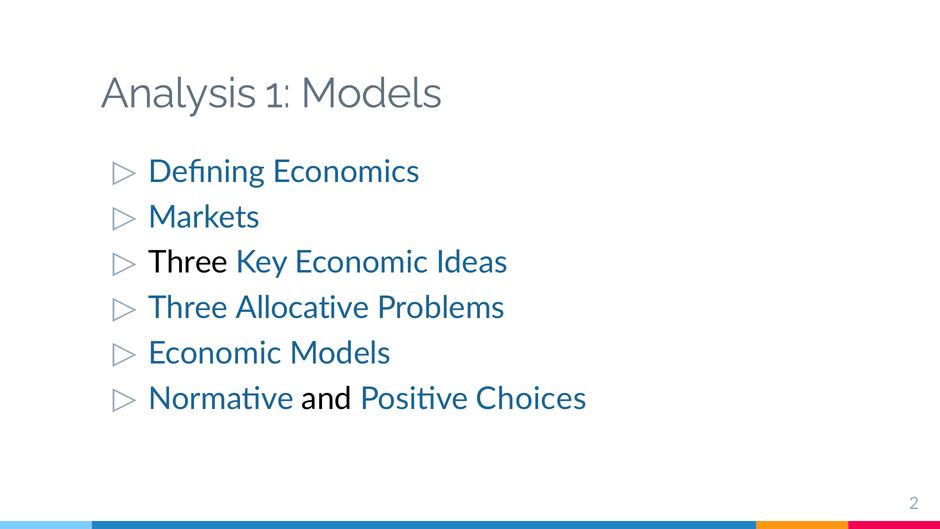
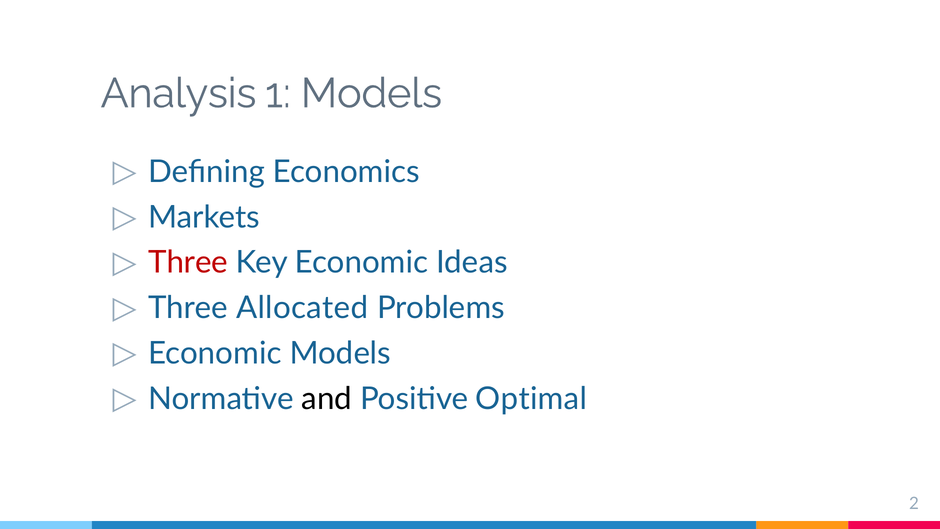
Three colour: black -> red (188, 263)
Allocative: Allocative -> Allocated (302, 308)
Choices: Choices -> Optimal (531, 399)
